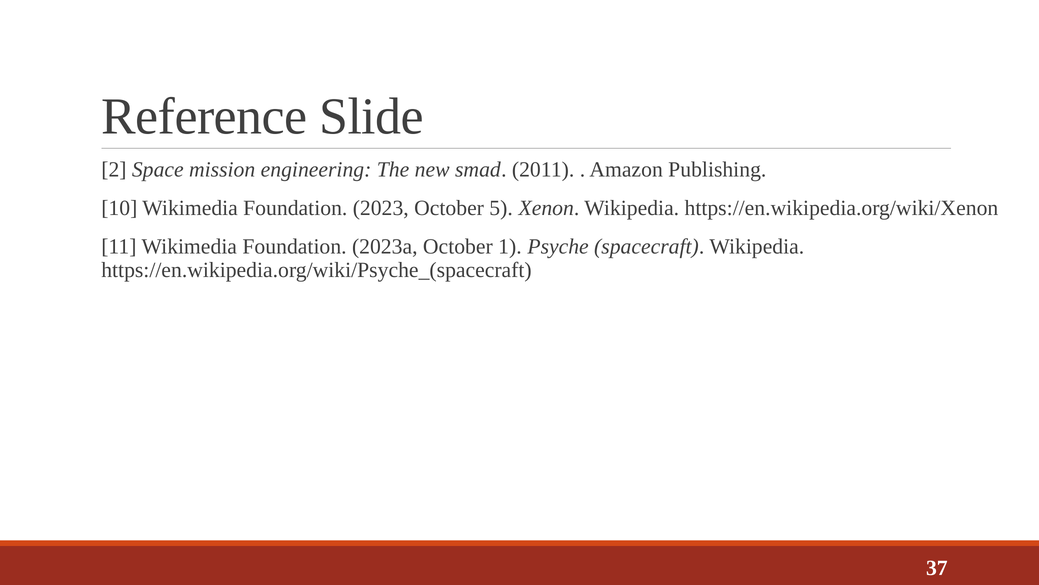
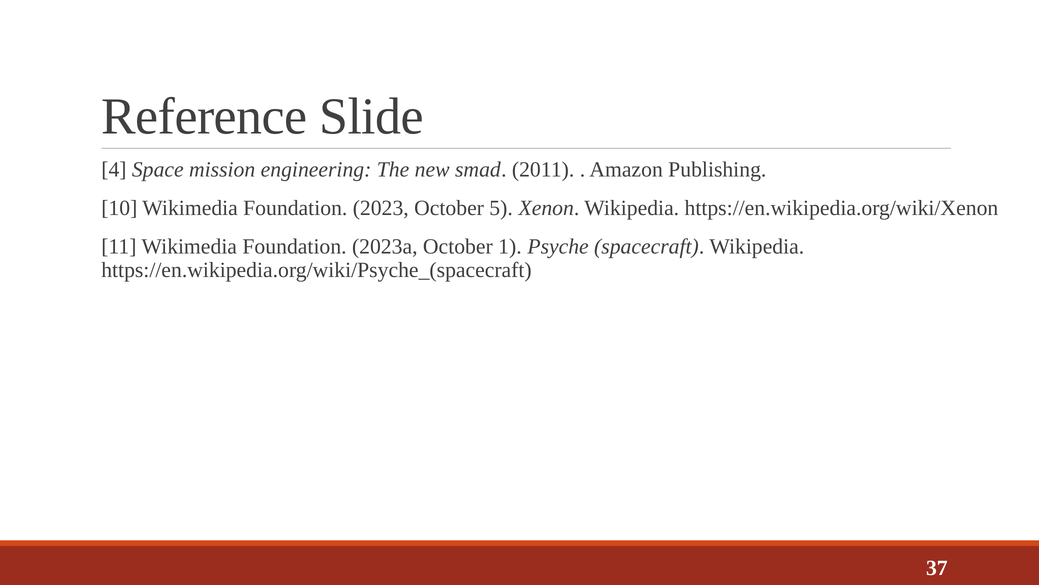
2: 2 -> 4 (114, 170)
